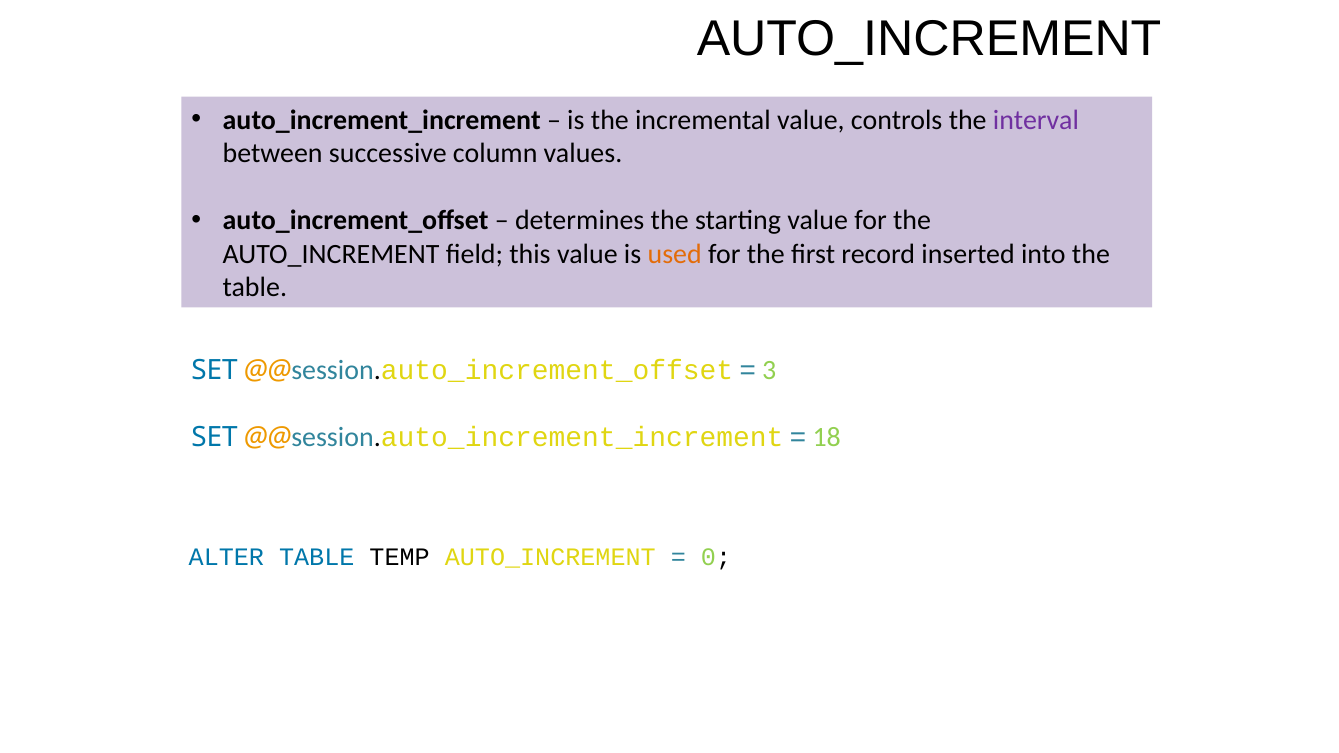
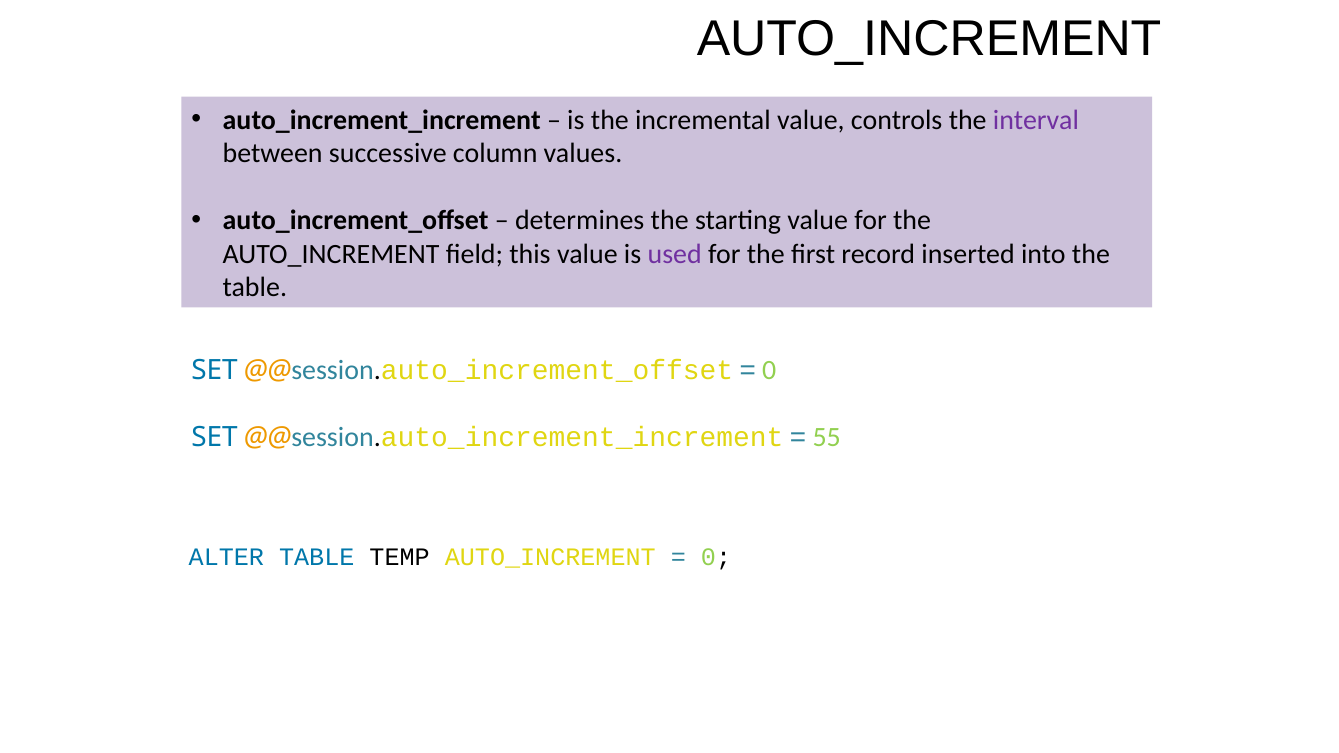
used colour: orange -> purple (675, 254)
3: 3 -> 0 (769, 370)
18: 18 -> 55 (827, 437)
